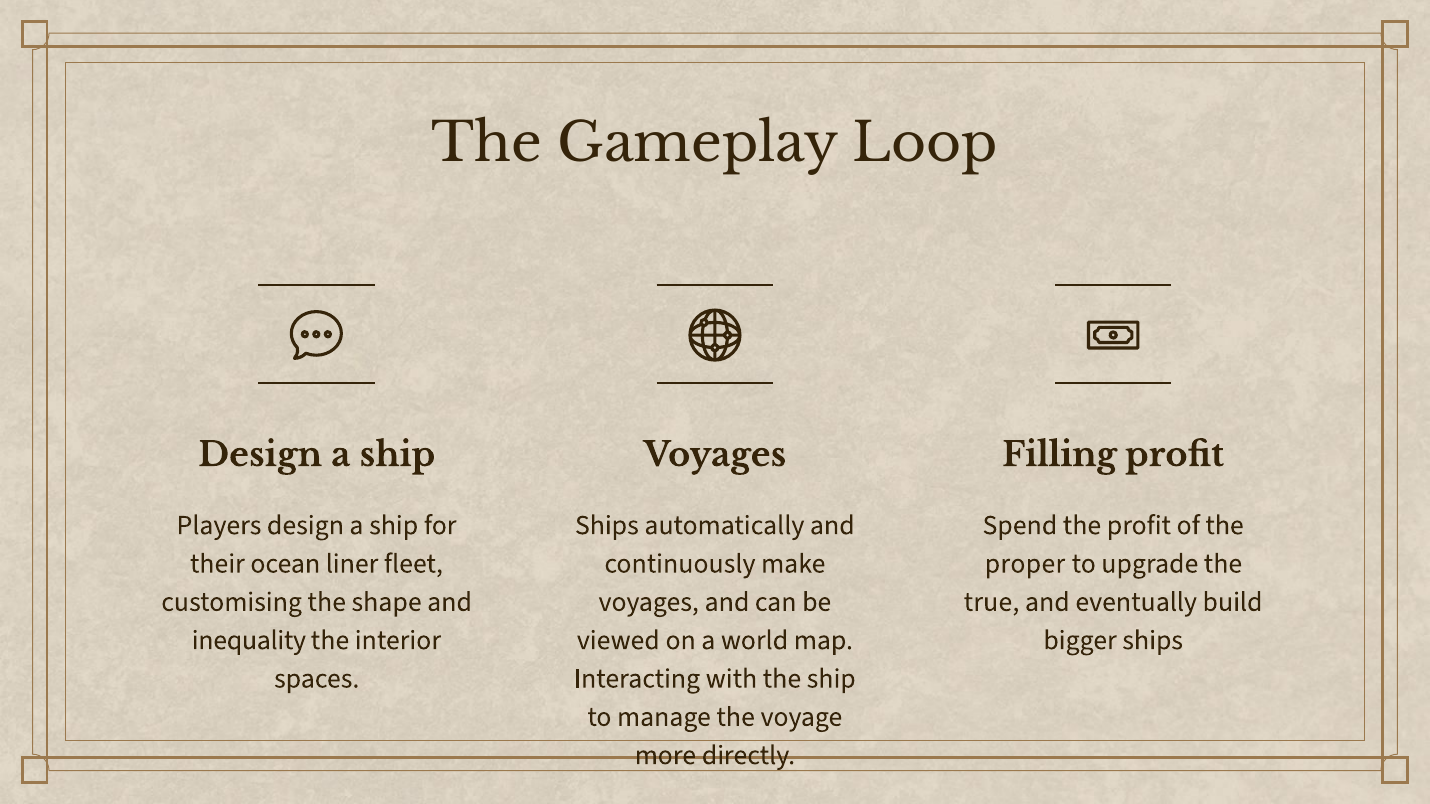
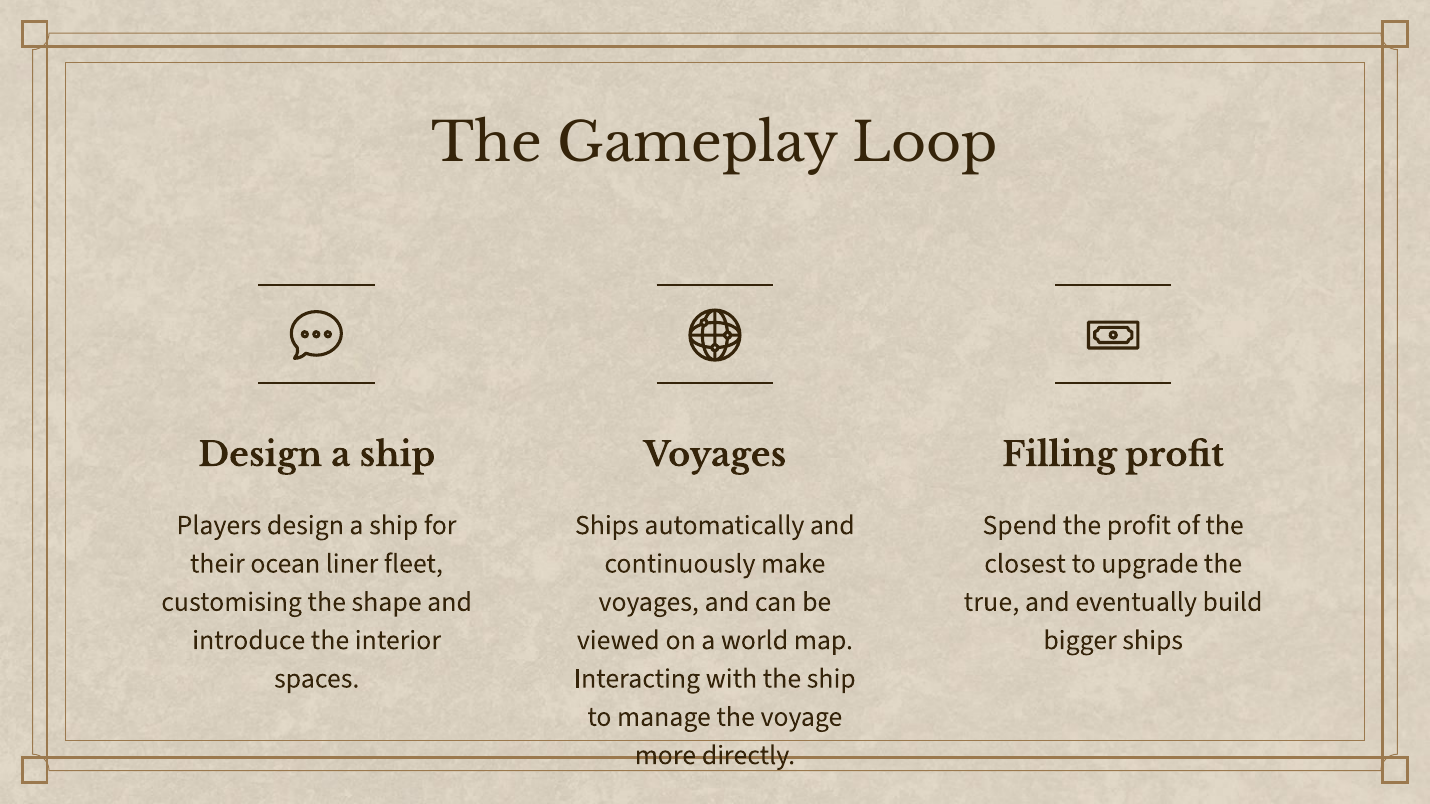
proper: proper -> closest (1025, 564)
inequality: inequality -> introduce (249, 640)
